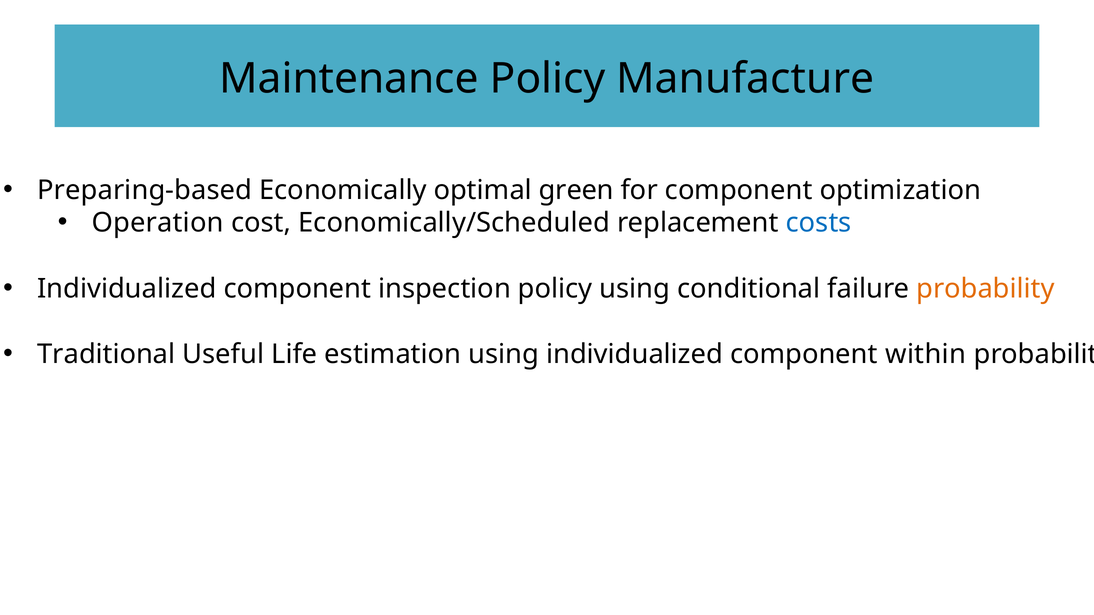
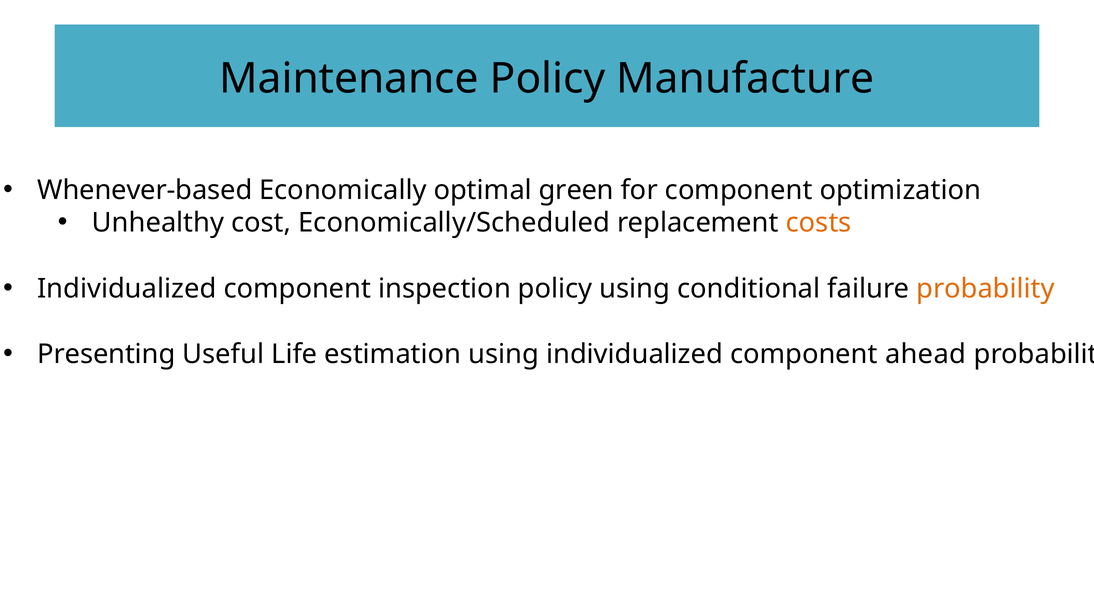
Preparing-based: Preparing-based -> Whenever-based (145, 190)
Operation: Operation -> Unhealthy (158, 223)
costs colour: blue -> orange (819, 223)
Traditional: Traditional -> Presenting (106, 354)
within: within -> ahead (926, 354)
